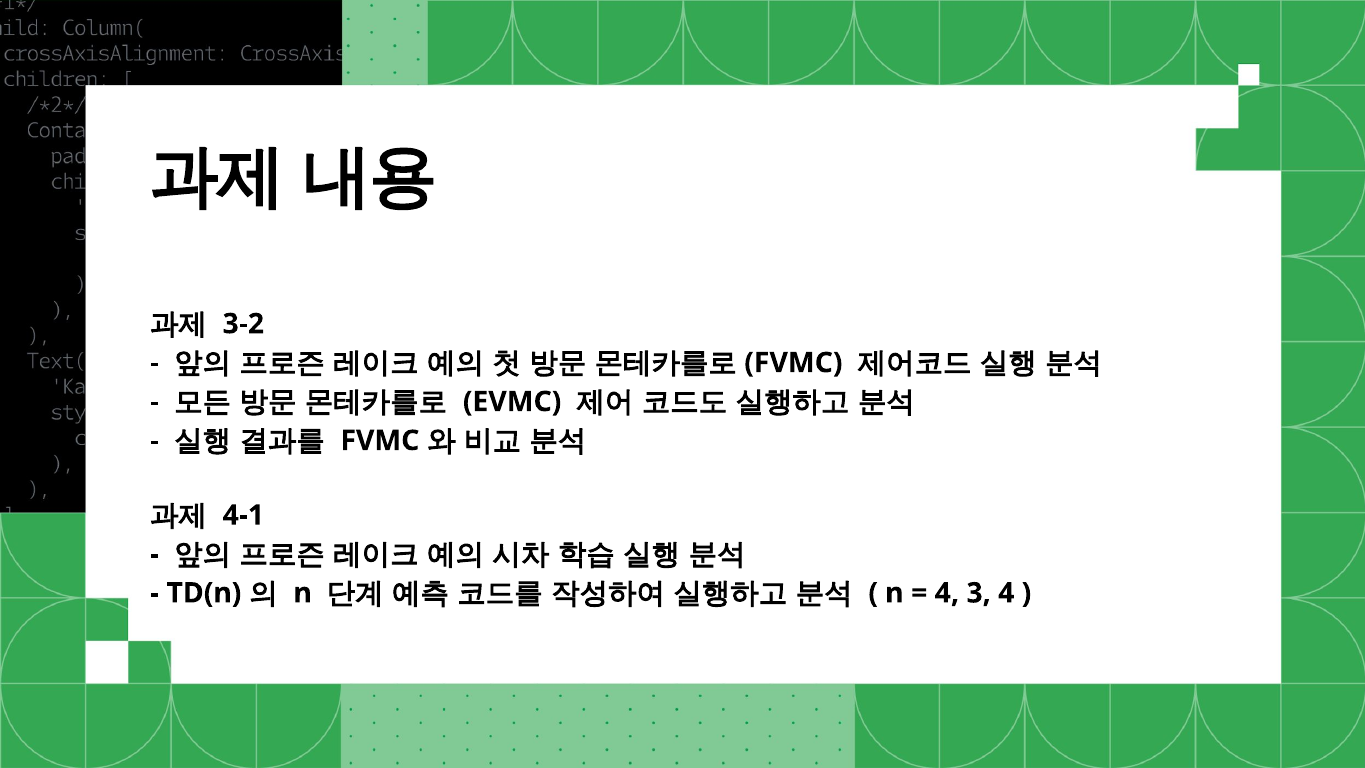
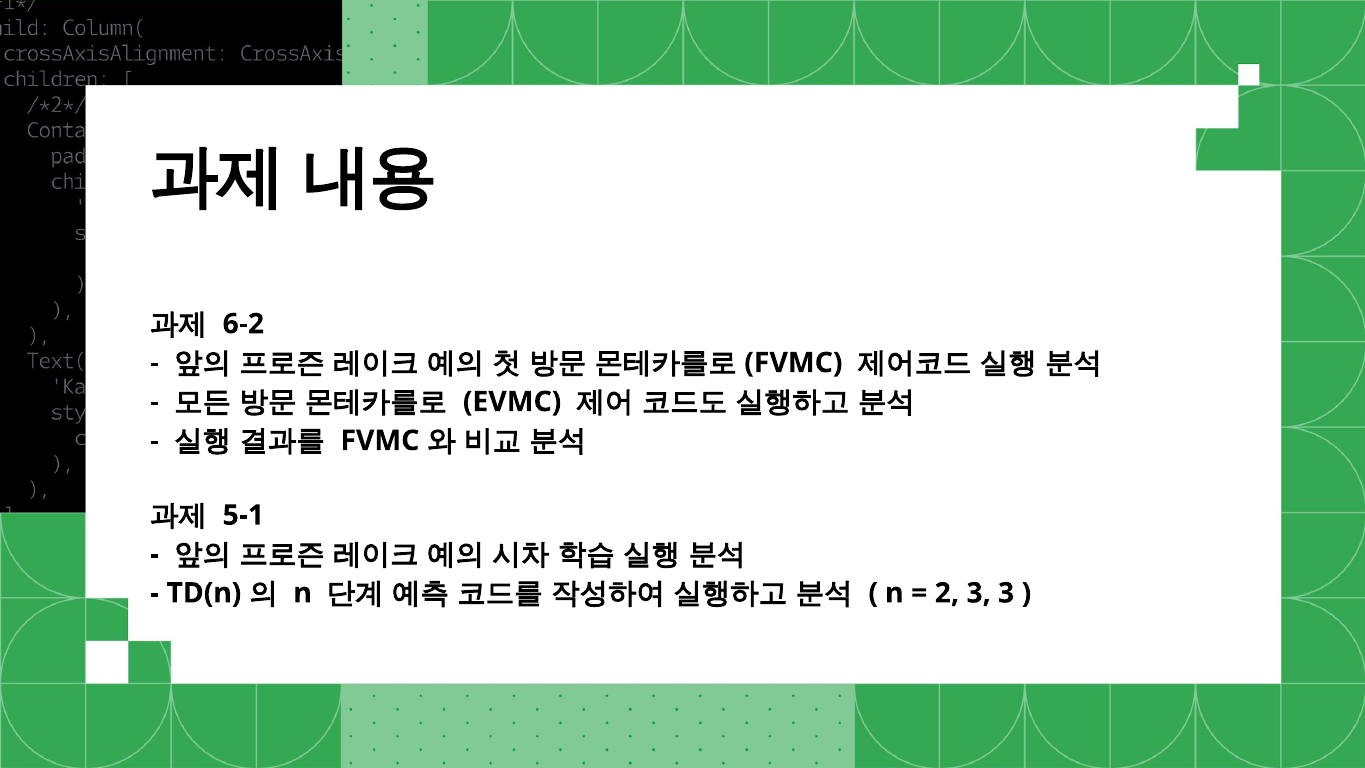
3-2: 3-2 -> 6-2 (243, 324)
4-1: 4-1 -> 5-1 (243, 515)
4: 4 -> 2 (947, 593)
3 4: 4 -> 3 (1006, 593)
